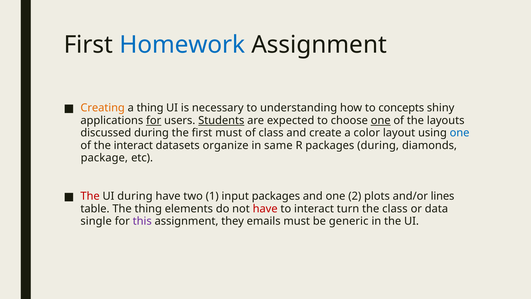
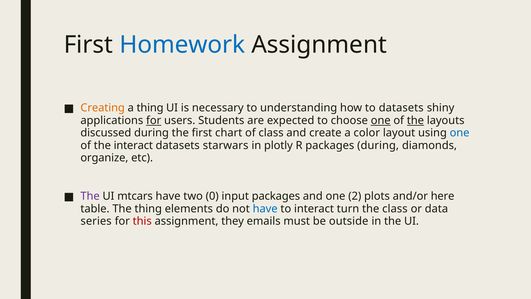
to concepts: concepts -> datasets (401, 108)
Students underline: present -> none (221, 120)
the underline: none -> present (415, 120)
first must: must -> chart (229, 133)
organize: organize -> starwars (226, 145)
same: same -> plotly (278, 145)
package: package -> organize (104, 158)
The colour: red -> purple (90, 196)
UI during: during -> mtcars (135, 196)
1: 1 -> 0 (212, 196)
lines: lines -> here (443, 196)
have colour: red -> blue (265, 209)
single: single -> series (96, 221)
this colour: purple -> red (142, 221)
generic: generic -> outside (349, 221)
